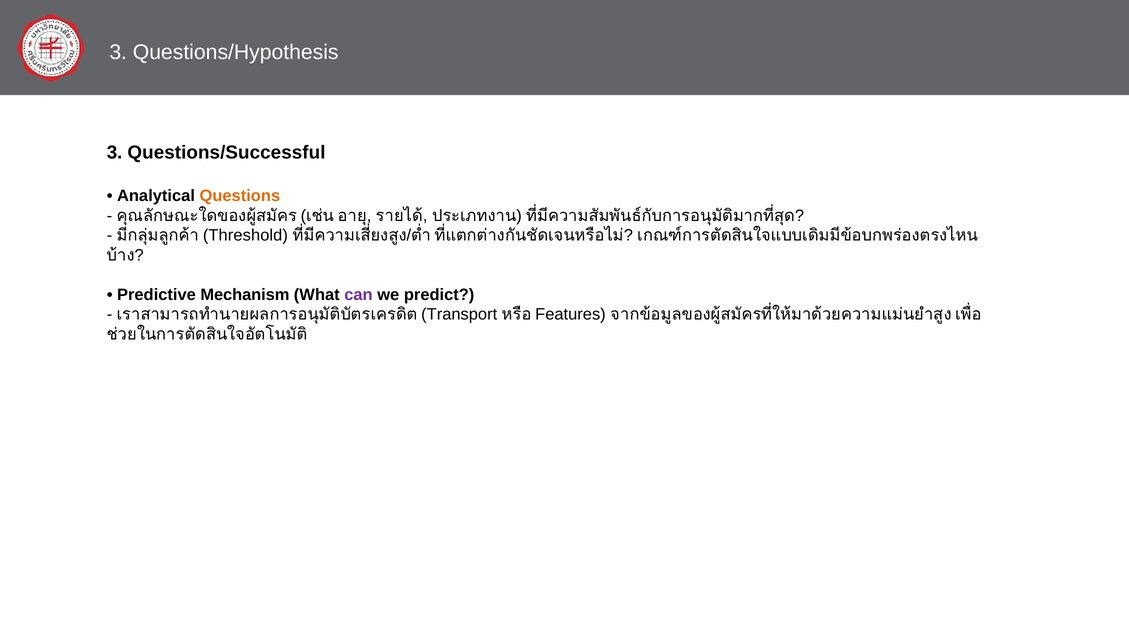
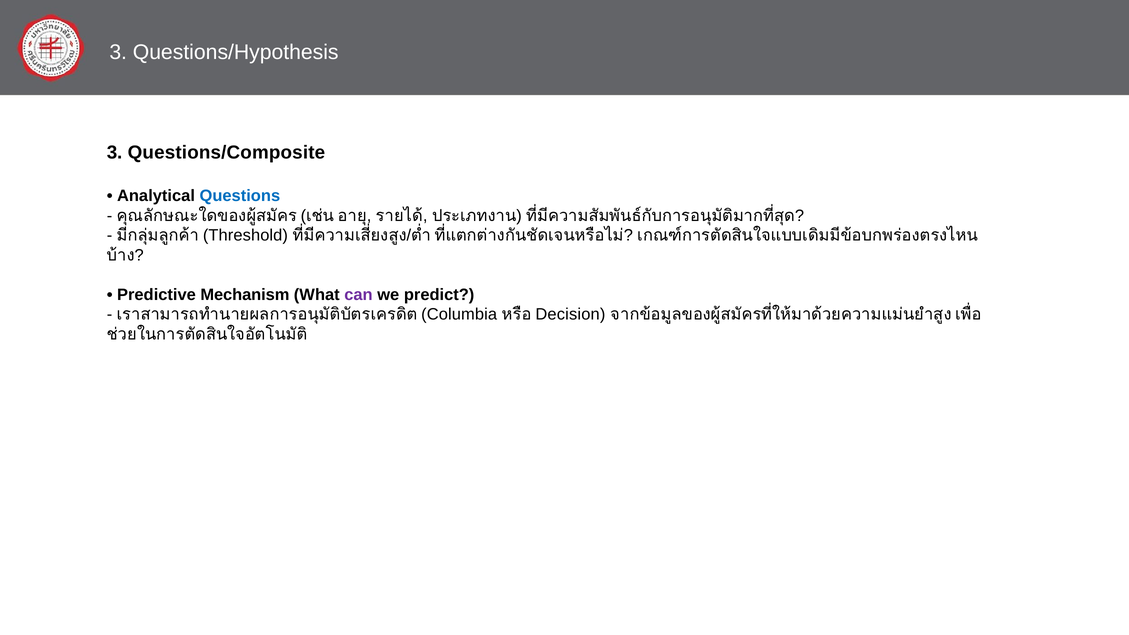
Questions/Successful: Questions/Successful -> Questions/Composite (226, 152)
Questions colour: orange -> blue (240, 196)
Transport: Transport -> Columbia (459, 315)
Features: Features -> Decision (570, 315)
